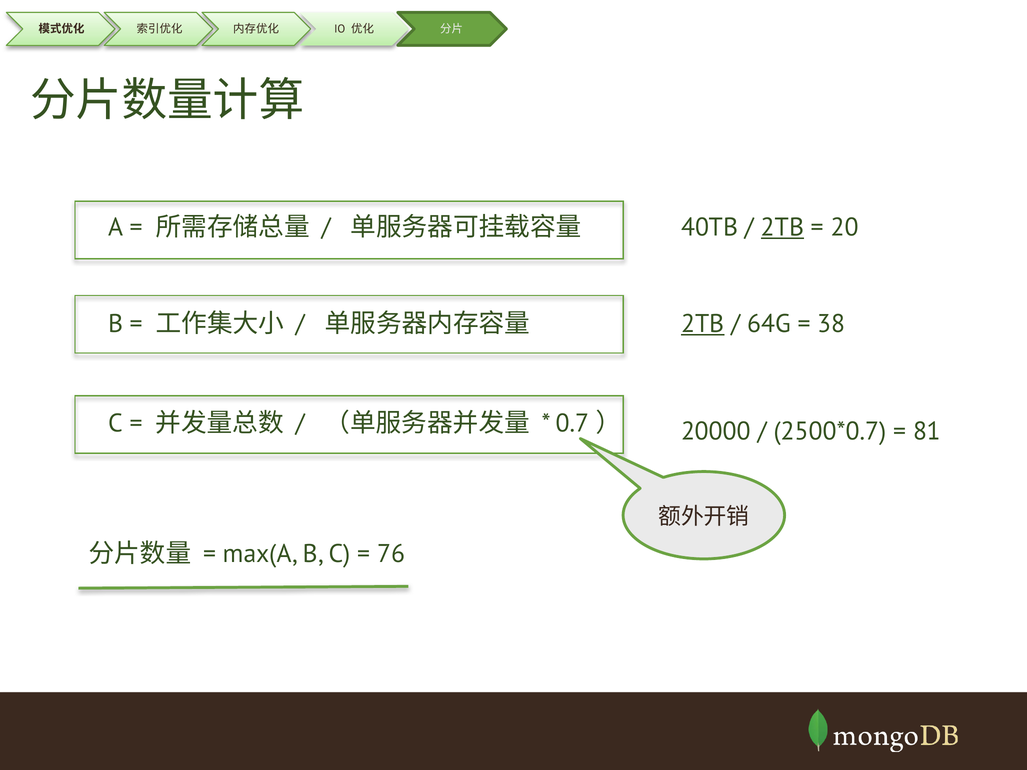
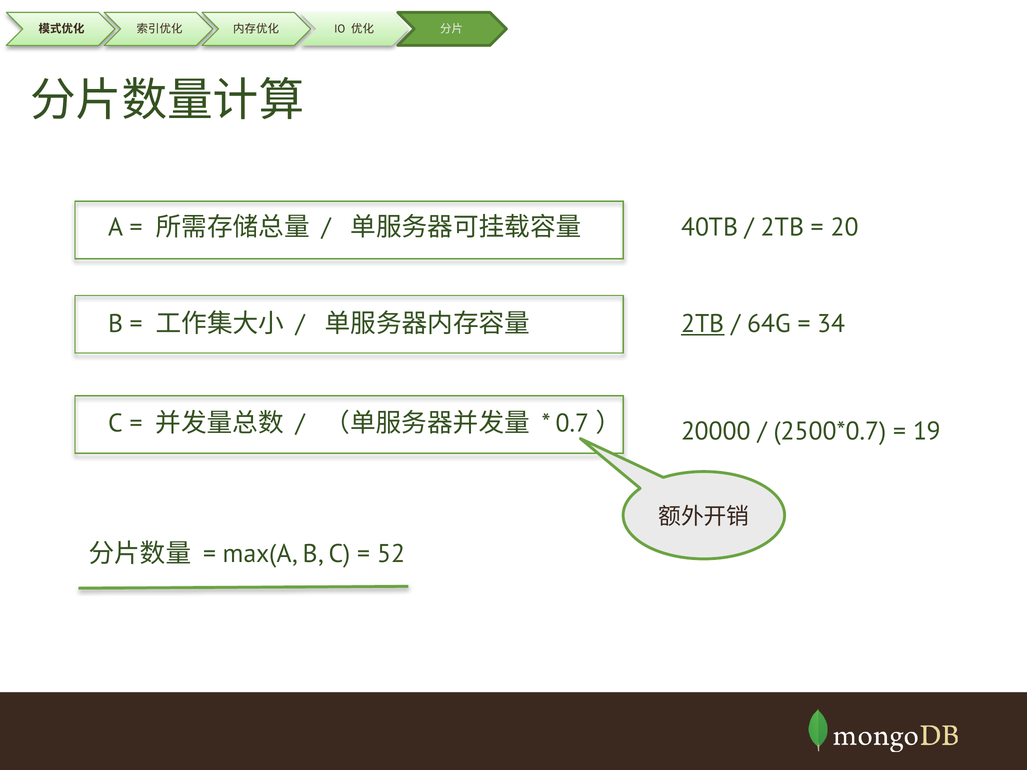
2TB underline: present -> none (782, 227)
38: 38 -> 34 (831, 324)
81: 81 -> 19 (927, 431)
76: 76 -> 52 (391, 554)
